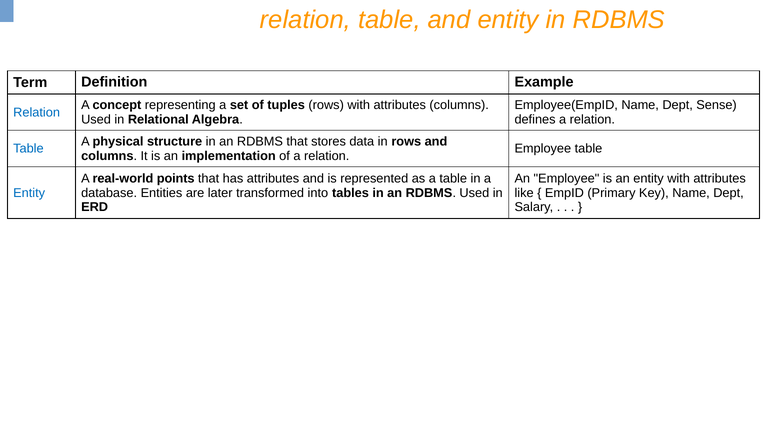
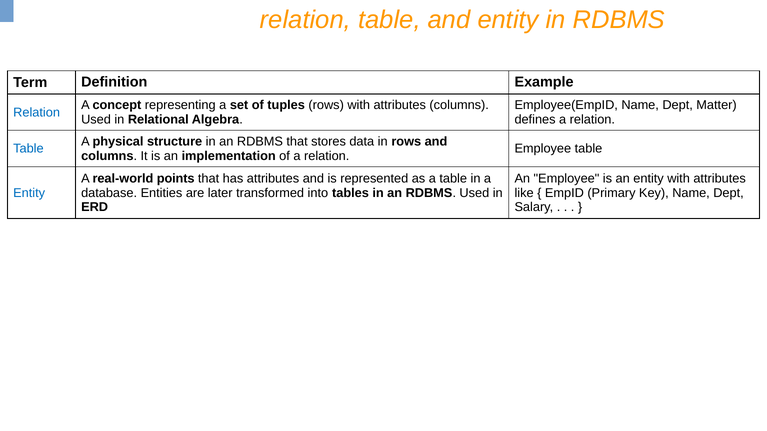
Sense: Sense -> Matter (717, 105)
